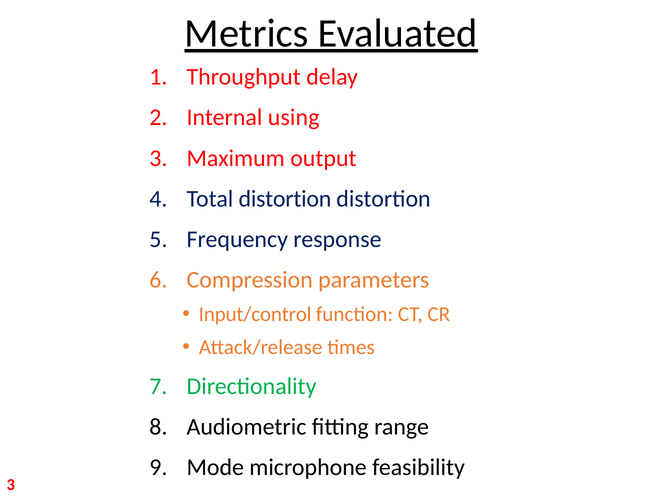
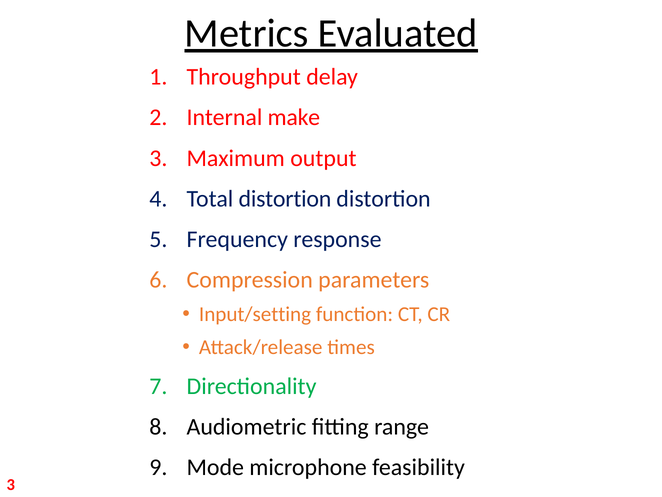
using: using -> make (294, 117)
Input/control: Input/control -> Input/setting (255, 314)
